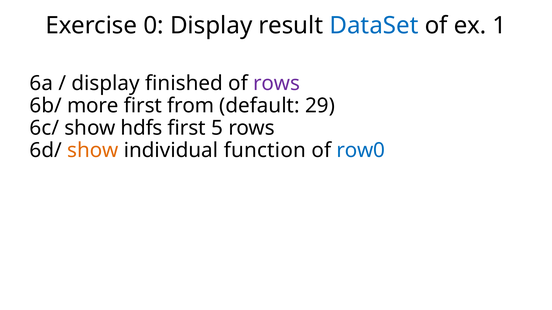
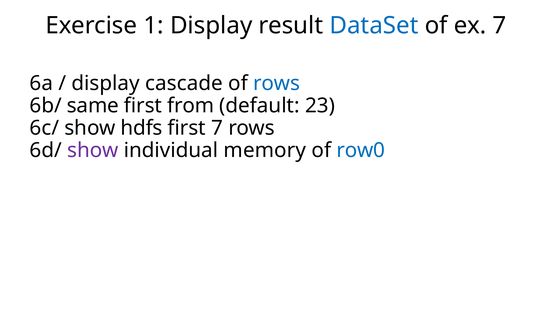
0: 0 -> 1 (154, 26)
ex 1: 1 -> 7 (499, 26)
finished: finished -> cascade (184, 84)
rows colour: purple -> blue (277, 84)
more: more -> same (93, 106)
29: 29 -> 23 (320, 106)
first 5: 5 -> 7 (217, 128)
show colour: orange -> purple (93, 151)
function: function -> memory (265, 151)
